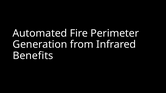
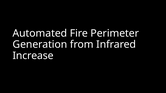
Benefits: Benefits -> Increase (33, 56)
